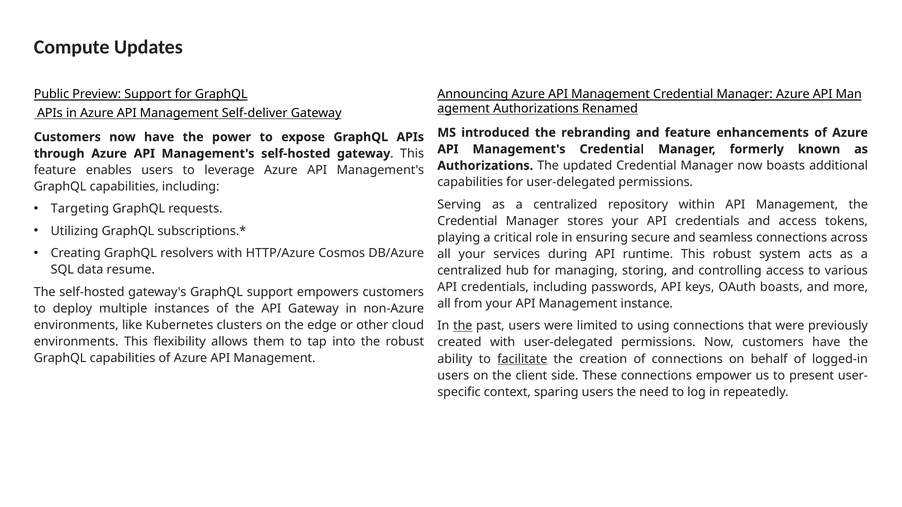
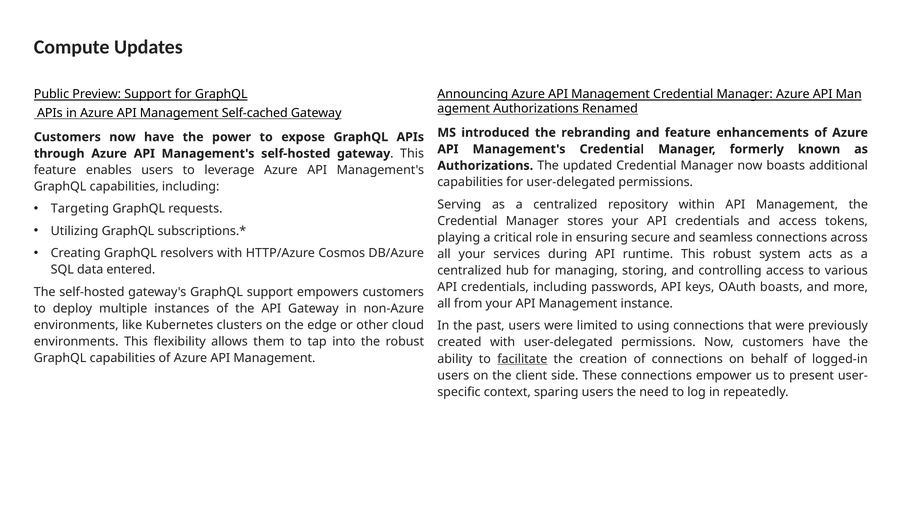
Self-deliver: Self-deliver -> Self-cached (255, 113)
resume: resume -> entered (131, 270)
the underline: present -> none (463, 326)
